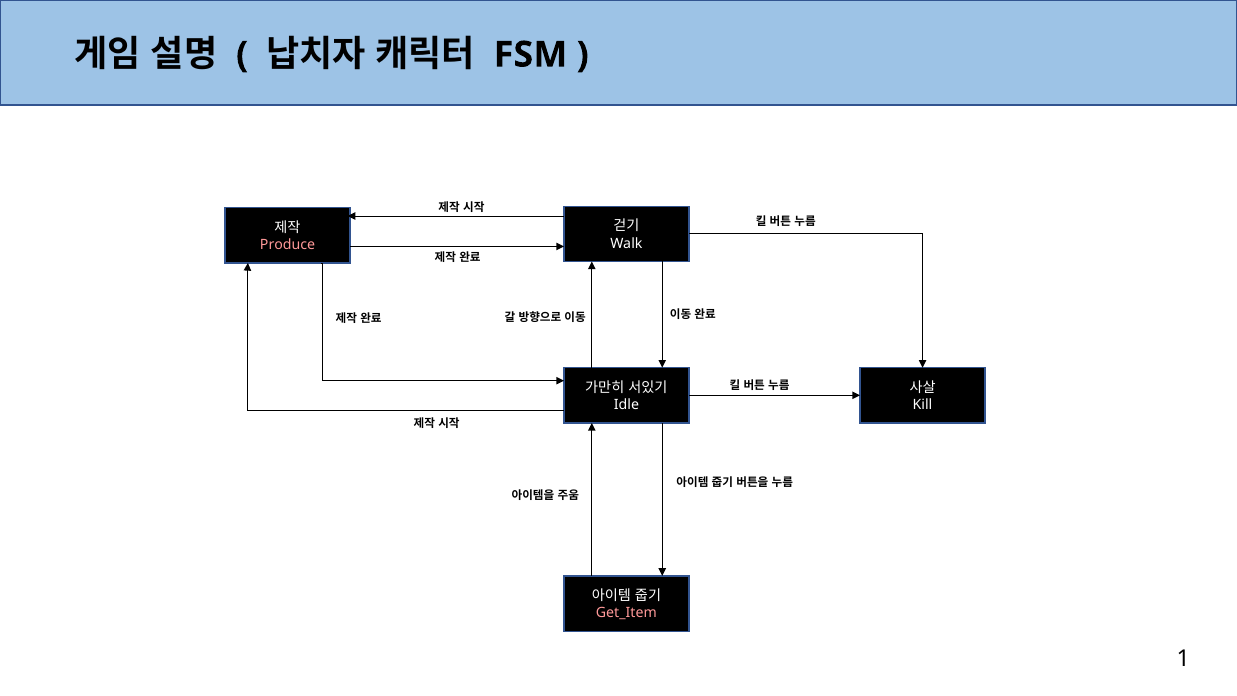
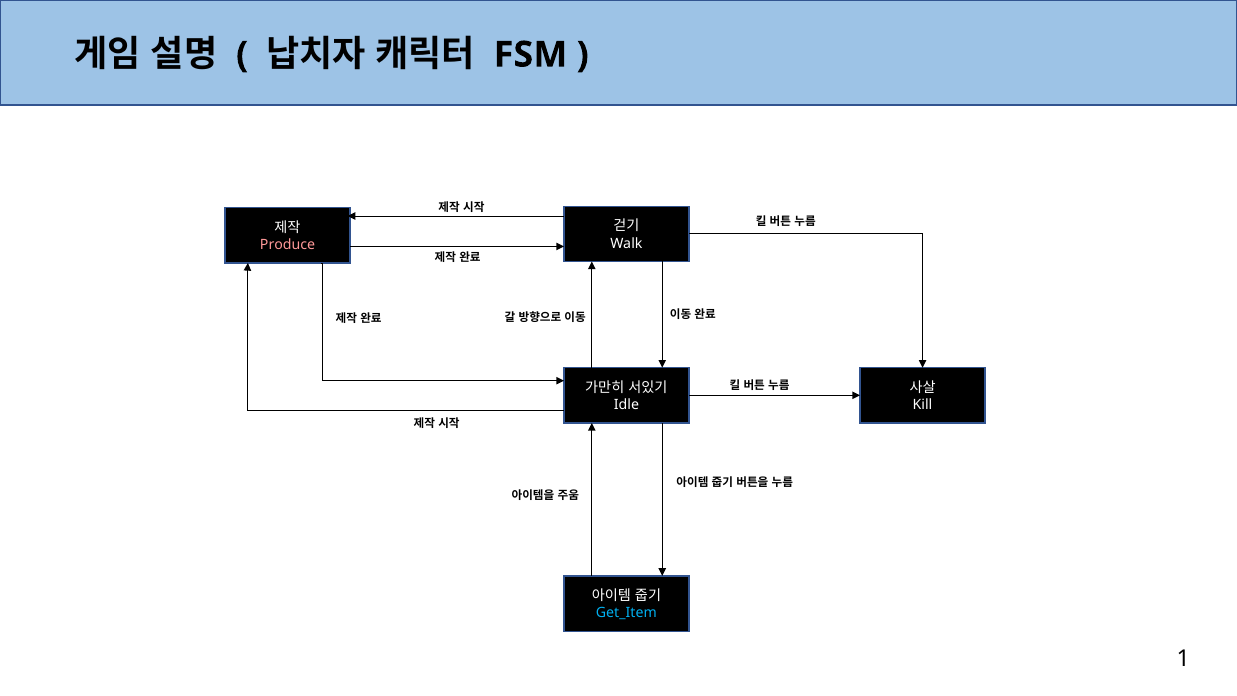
Get_Item colour: pink -> light blue (626, 613)
